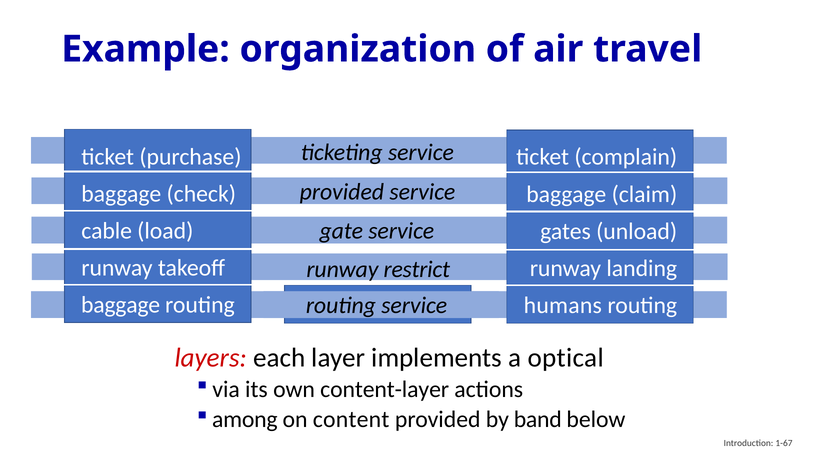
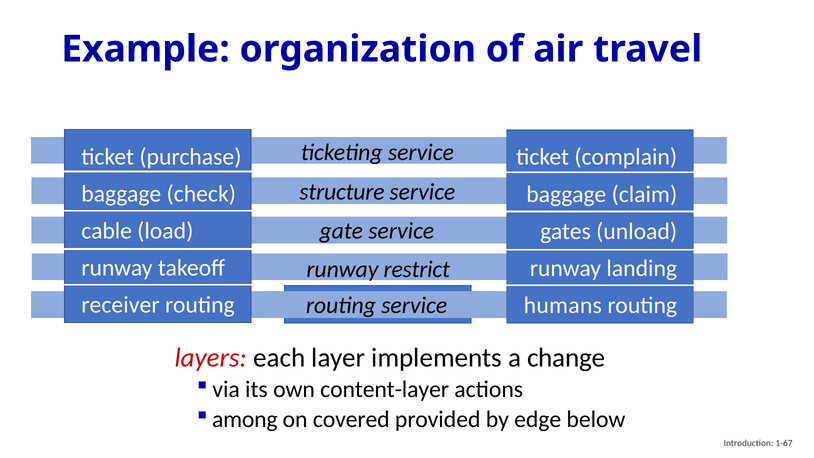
provided: provided -> structure (342, 192)
baggage: baggage -> receiver (120, 305)
optical: optical -> change (566, 358)
content: content -> covered (351, 419)
band: band -> edge (538, 419)
